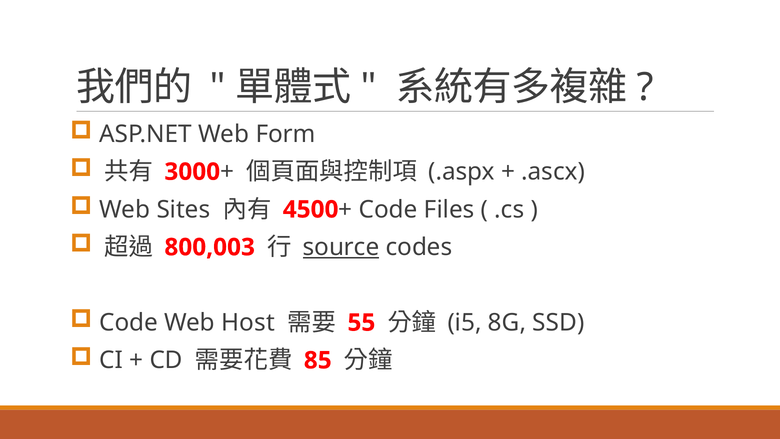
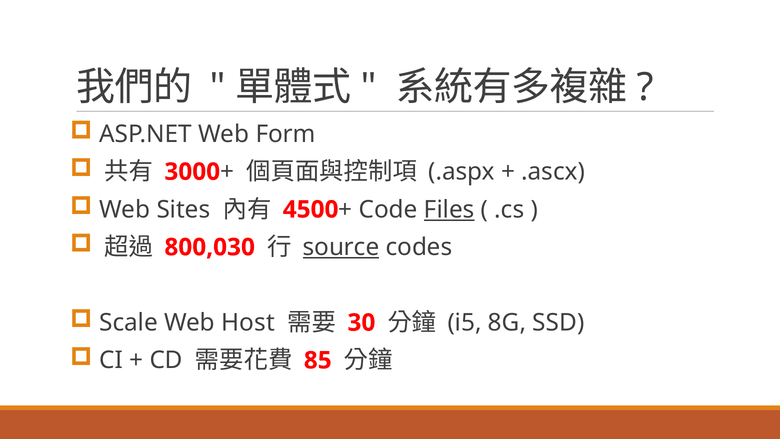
Files underline: none -> present (449, 209)
800,003: 800,003 -> 800,030 (210, 247)
Code: Code -> Scale (129, 323)
55: 55 -> 30 (361, 323)
